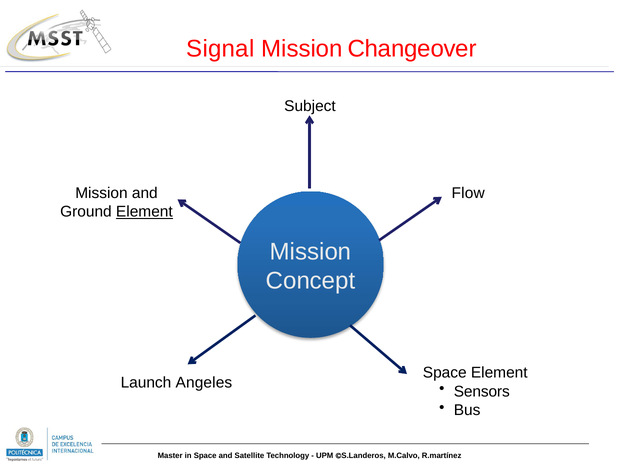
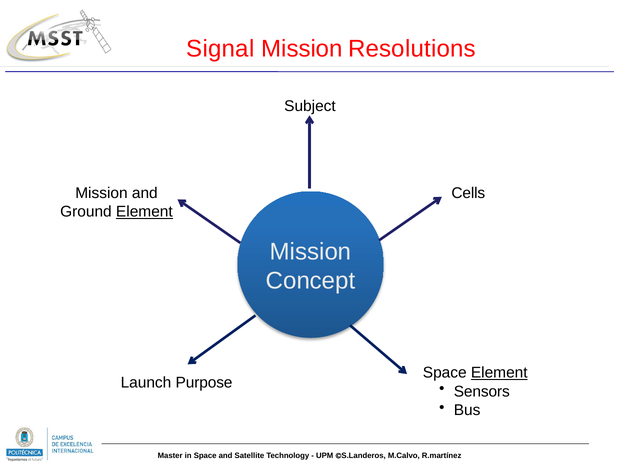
Changeover: Changeover -> Resolutions (412, 49)
Flow: Flow -> Cells (468, 193)
Element underline: none -> present (499, 372)
Angeles: Angeles -> Purpose (204, 382)
